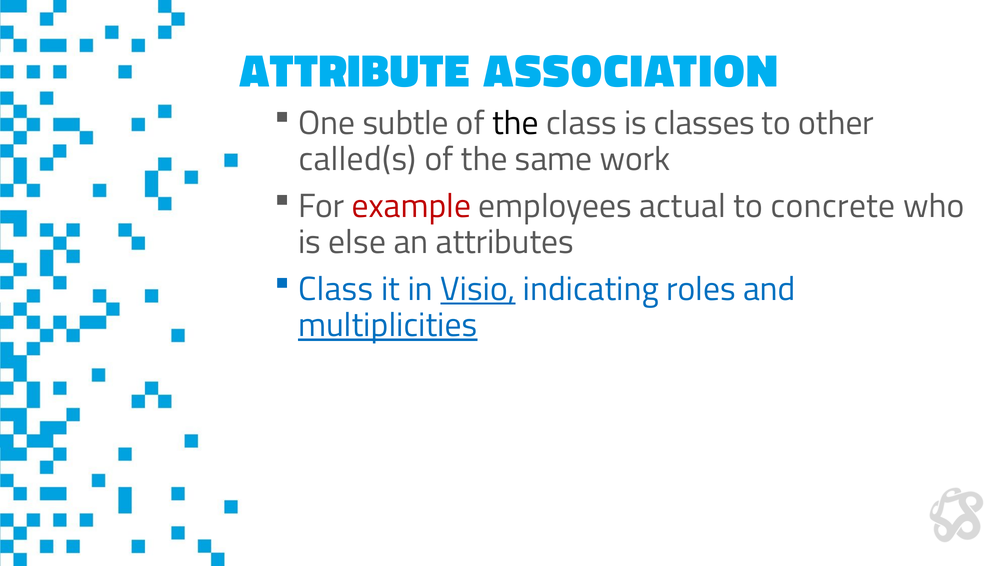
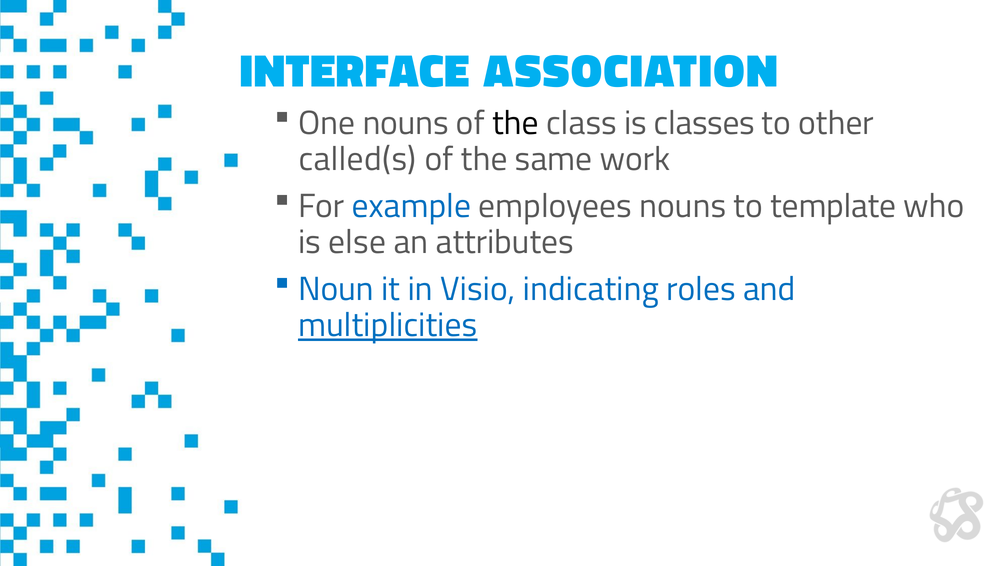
ATTRIBUTE: ATTRIBUTE -> INTERFACE (355, 71)
One subtle: subtle -> nouns (406, 123)
example colour: red -> blue (411, 206)
employees actual: actual -> nouns (683, 206)
concrete: concrete -> template (833, 206)
Class: Class -> Noun (336, 289)
Visio underline: present -> none (478, 289)
